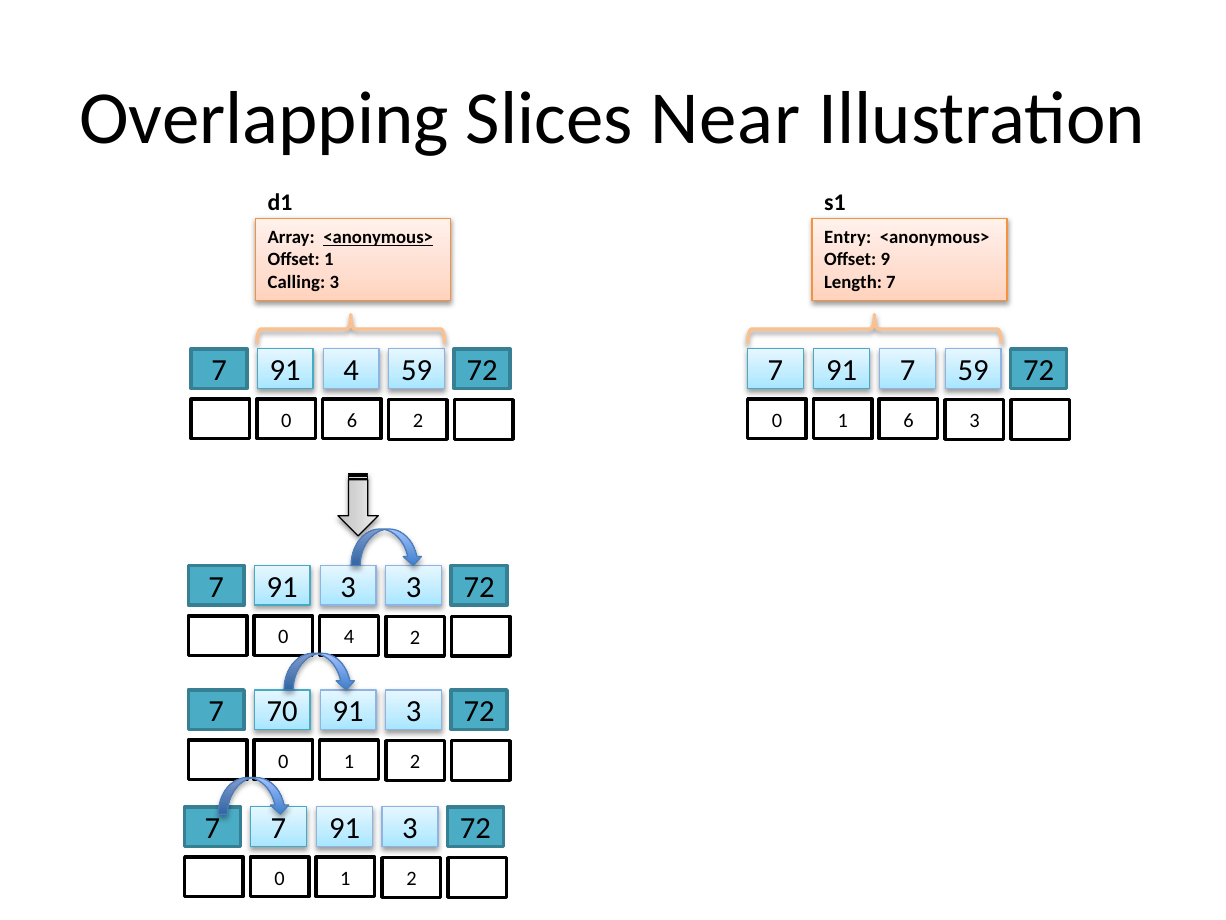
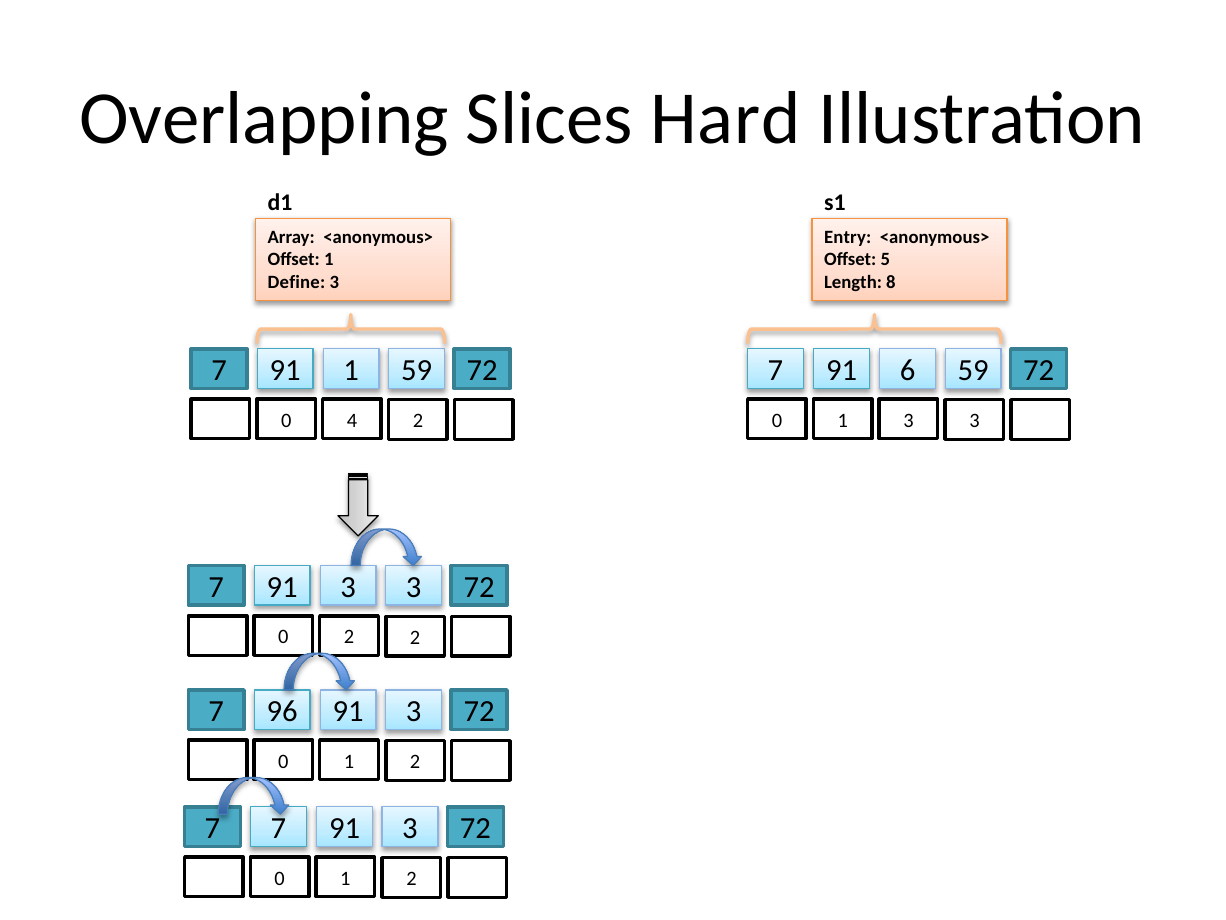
Near: Near -> Hard (725, 119)
<anonymous> underline: present -> none (378, 237)
9: 9 -> 5 (885, 259)
Calling: Calling -> Define (296, 282)
Length 7: 7 -> 8 (891, 282)
91 4: 4 -> 1 (351, 371)
91 7: 7 -> 6 (908, 371)
0 6: 6 -> 4 (352, 420)
1 6: 6 -> 3 (908, 420)
0 4: 4 -> 2 (349, 637)
70: 70 -> 96 (282, 711)
